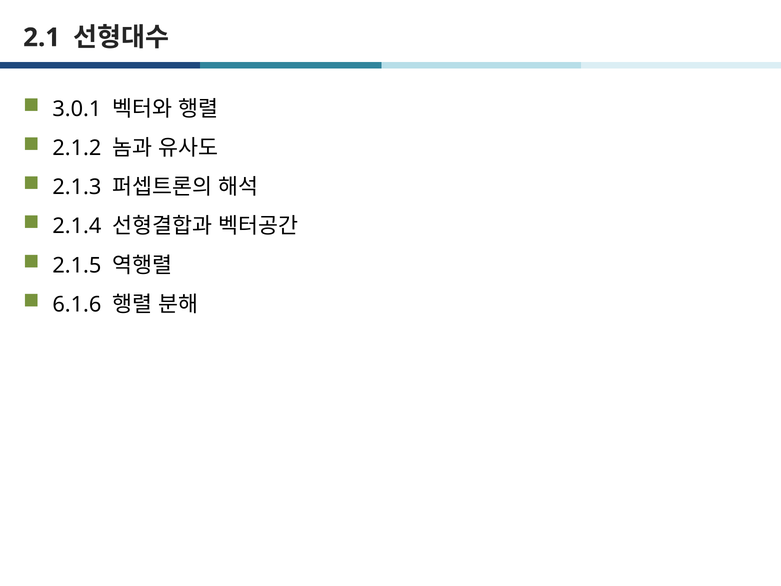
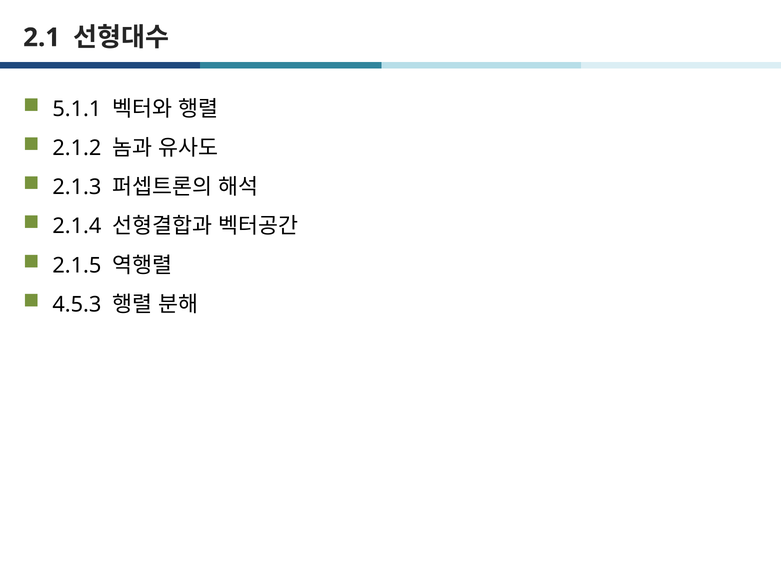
3.0.1: 3.0.1 -> 5.1.1 (77, 109)
6.1.6: 6.1.6 -> 4.5.3 (77, 304)
